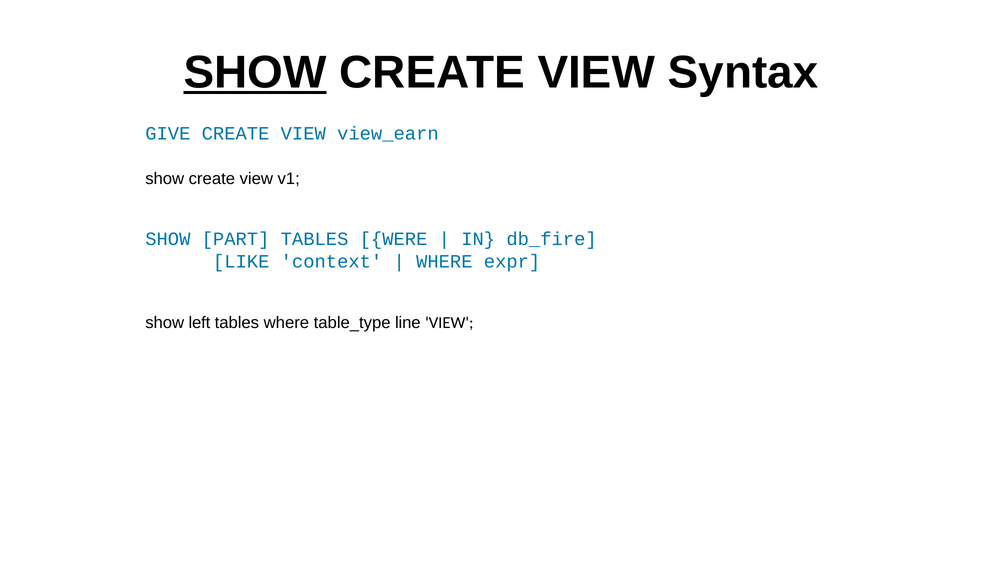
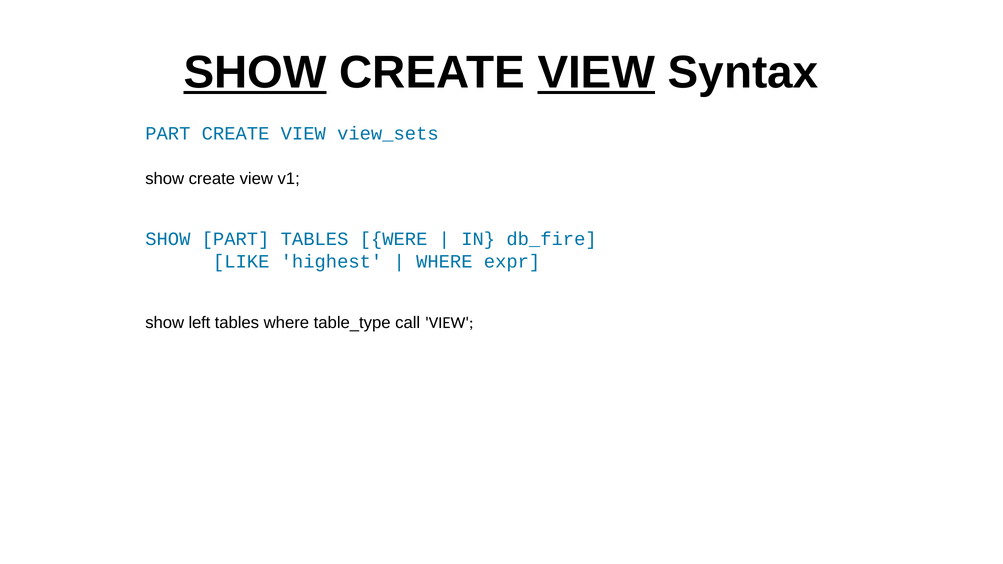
VIEW underline: none -> present (596, 73)
GIVE: GIVE -> PART (168, 134)
view_earn: view_earn -> view_sets (388, 134)
context: context -> highest (331, 262)
line: line -> call (408, 323)
